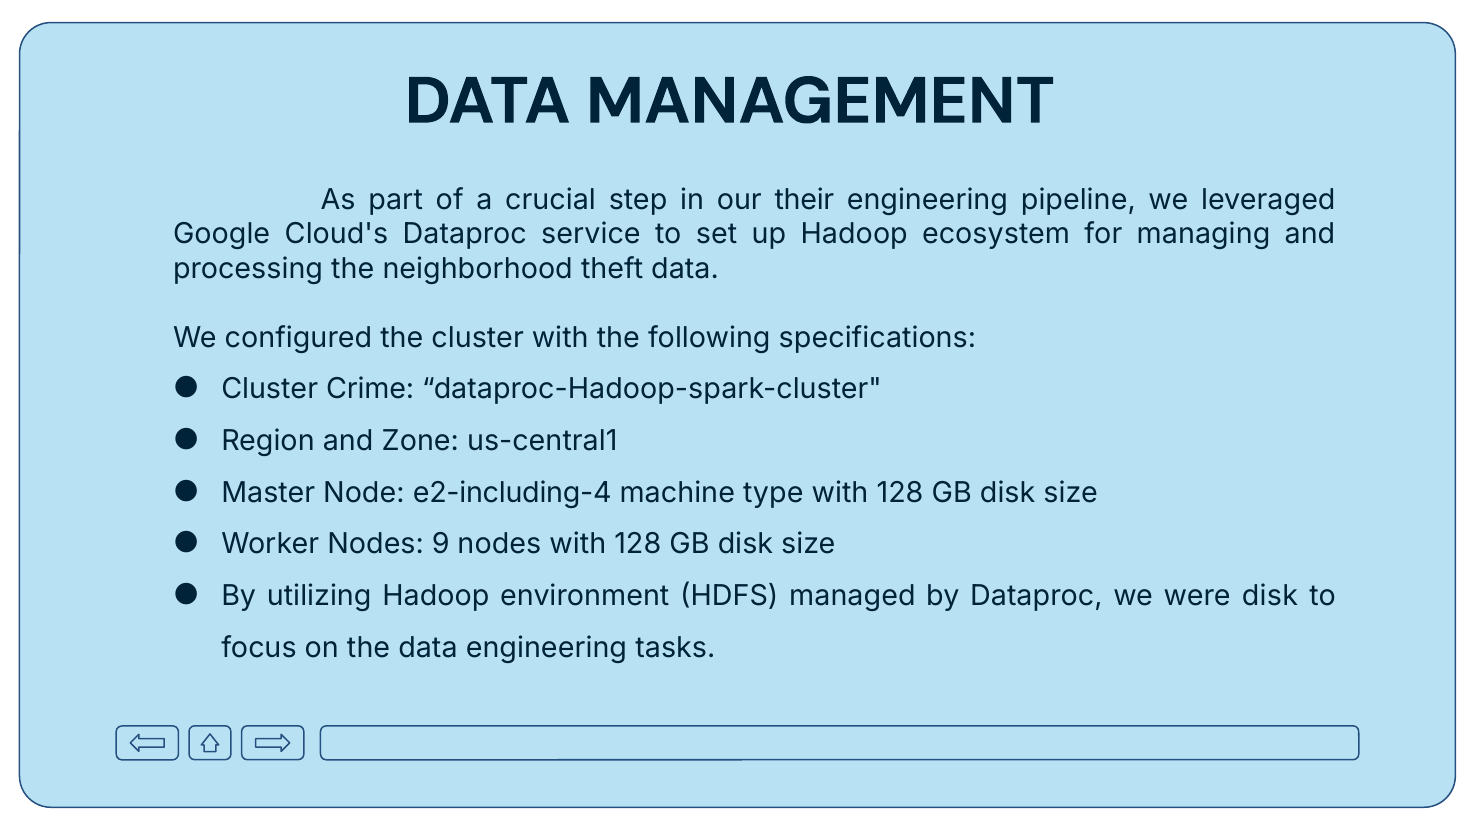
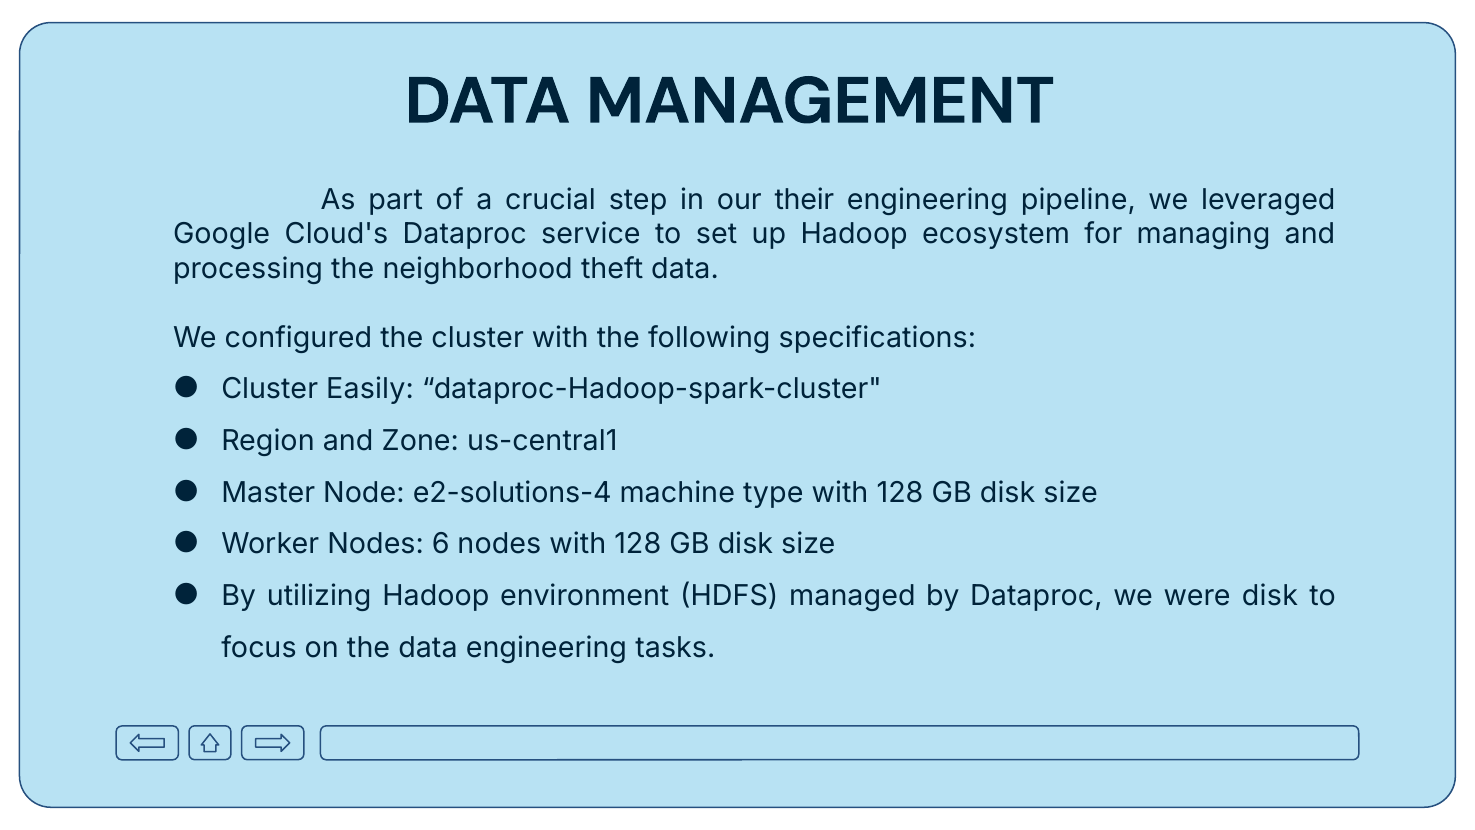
Crime: Crime -> Easily (370, 389)
e2-including-4: e2-including-4 -> e2-solutions-4 (512, 493)
9: 9 -> 6 (441, 544)
